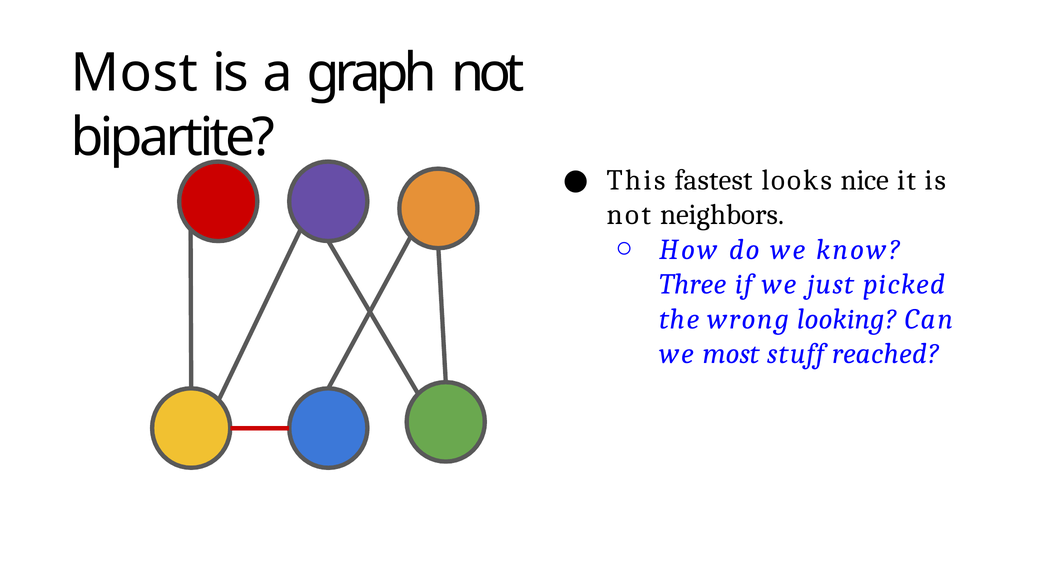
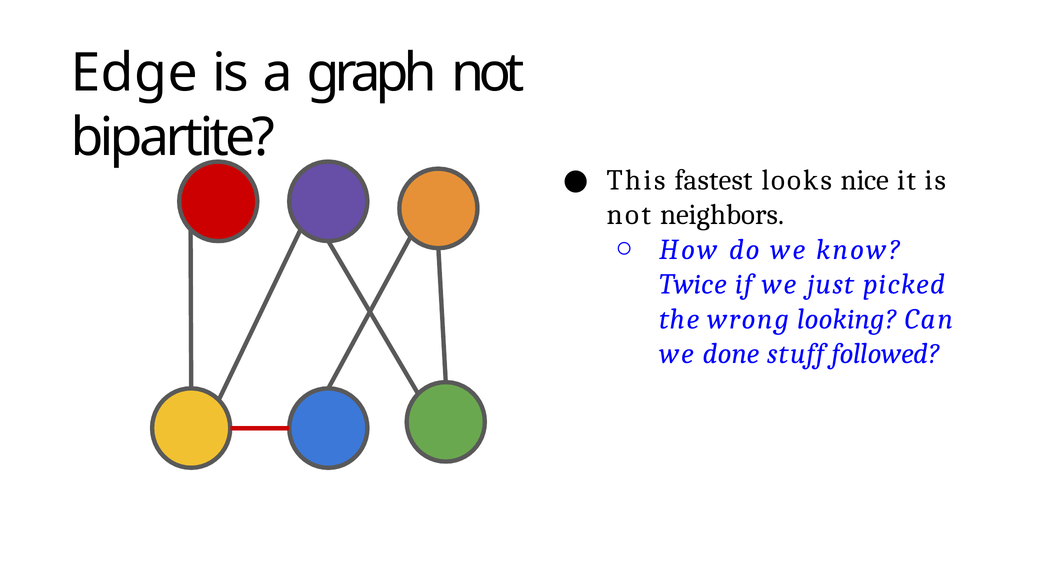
Most: Most -> Edge (134, 73)
Three: Three -> Twice (693, 284)
we most: most -> done (731, 354)
reached: reached -> followed (886, 354)
